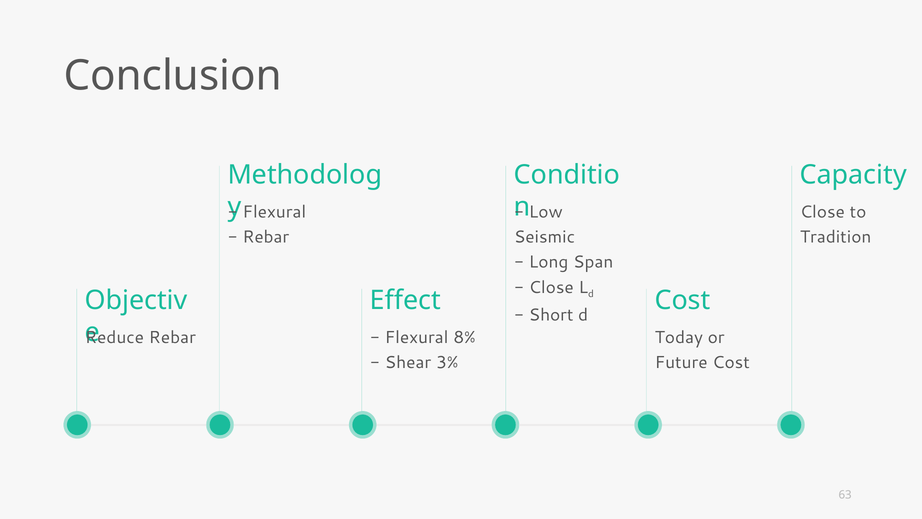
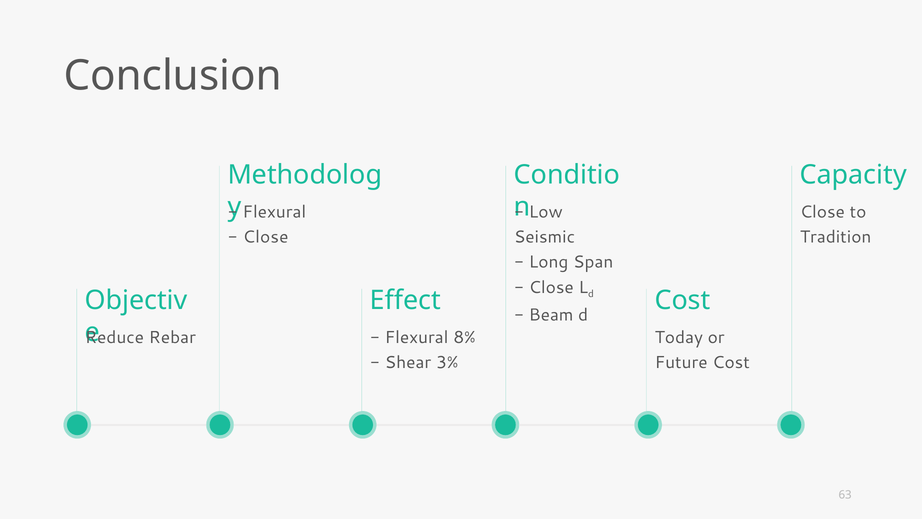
Rebar: Rebar -> Close (266, 237)
Short: Short -> Beam (551, 315)
